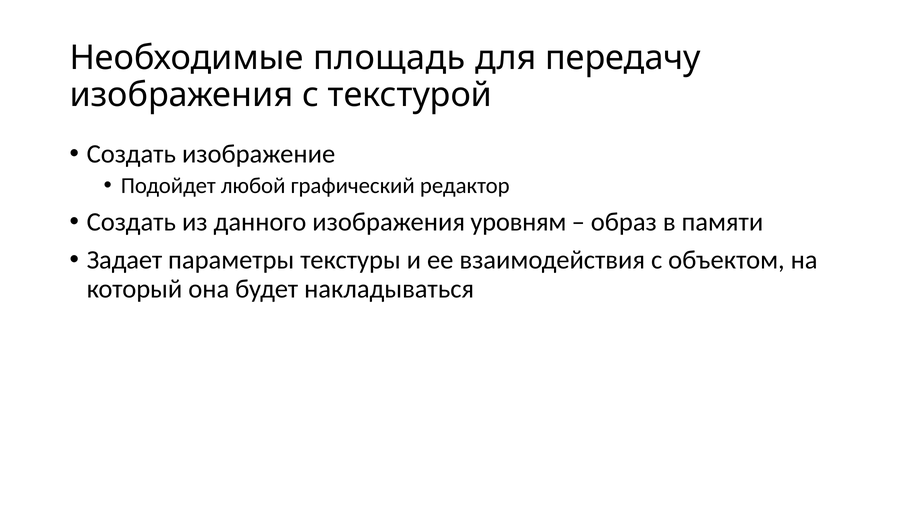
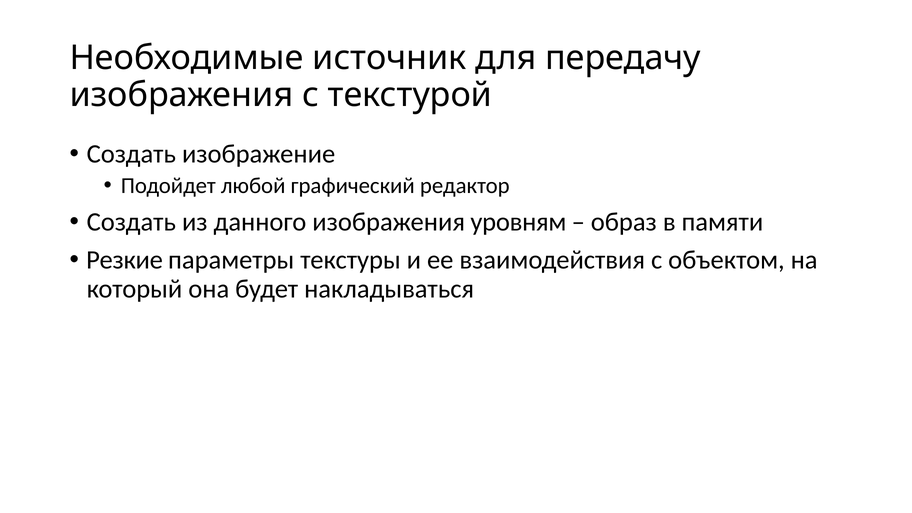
площадь: площадь -> источник (389, 58)
Задает: Задает -> Резкие (125, 260)
